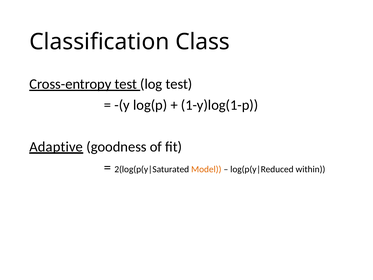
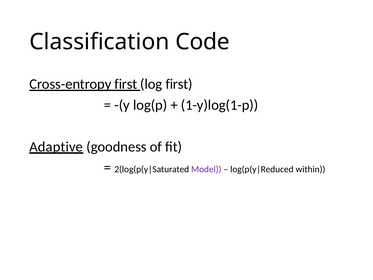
Class: Class -> Code (203, 42)
Cross-entropy test: test -> first (126, 84)
log test: test -> first (179, 84)
Model colour: orange -> purple (206, 169)
